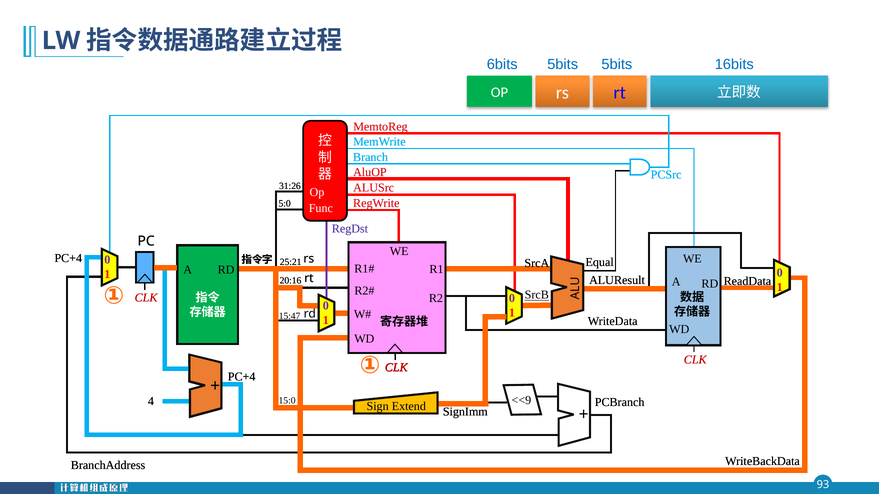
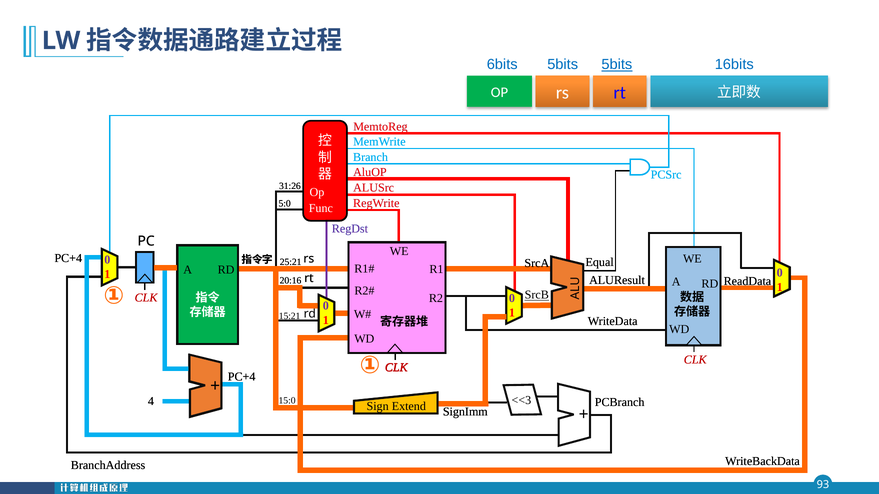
5bits underline: none -> present (617, 65)
15:47: 15:47 -> 15:21 (290, 316)
<<9: <<9 -> <<3 (521, 401)
